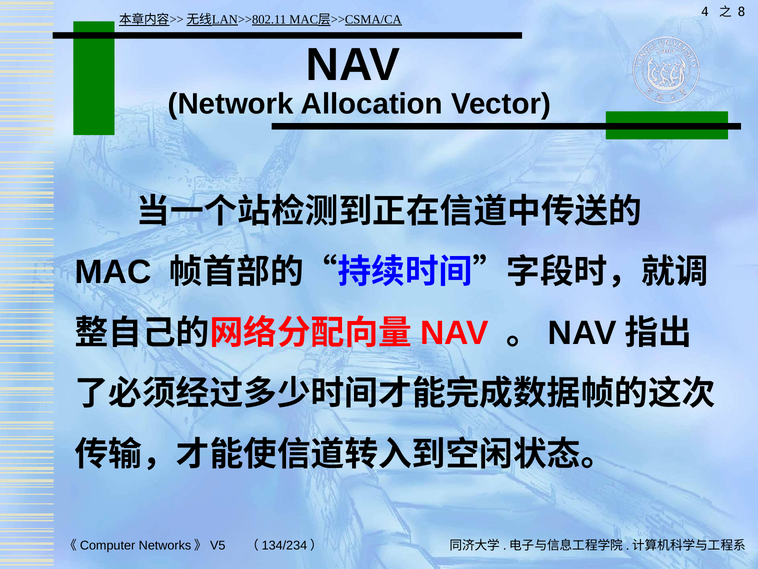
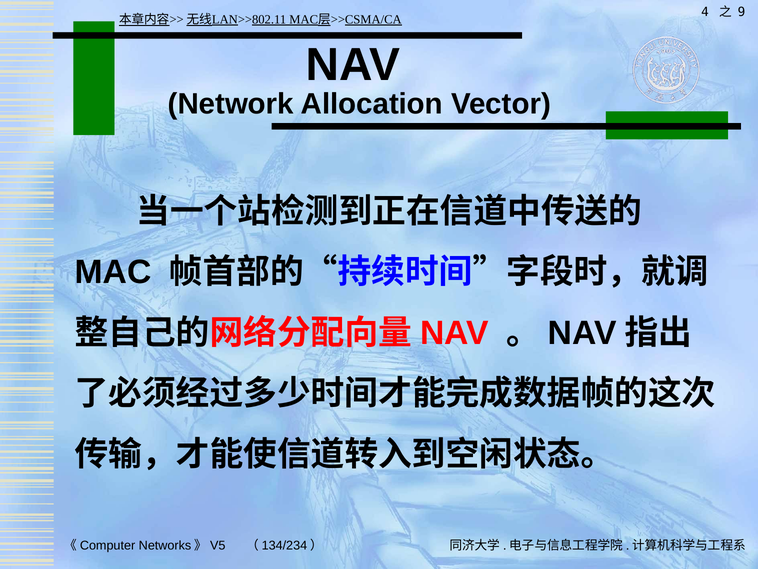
8: 8 -> 9 (742, 12)
